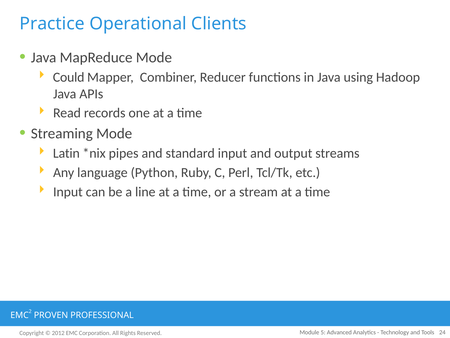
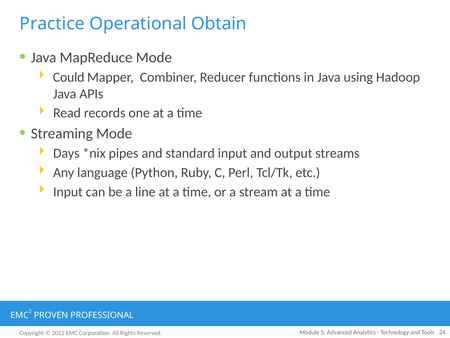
Clients: Clients -> Obtain (219, 24)
Latin: Latin -> Days (66, 153)
